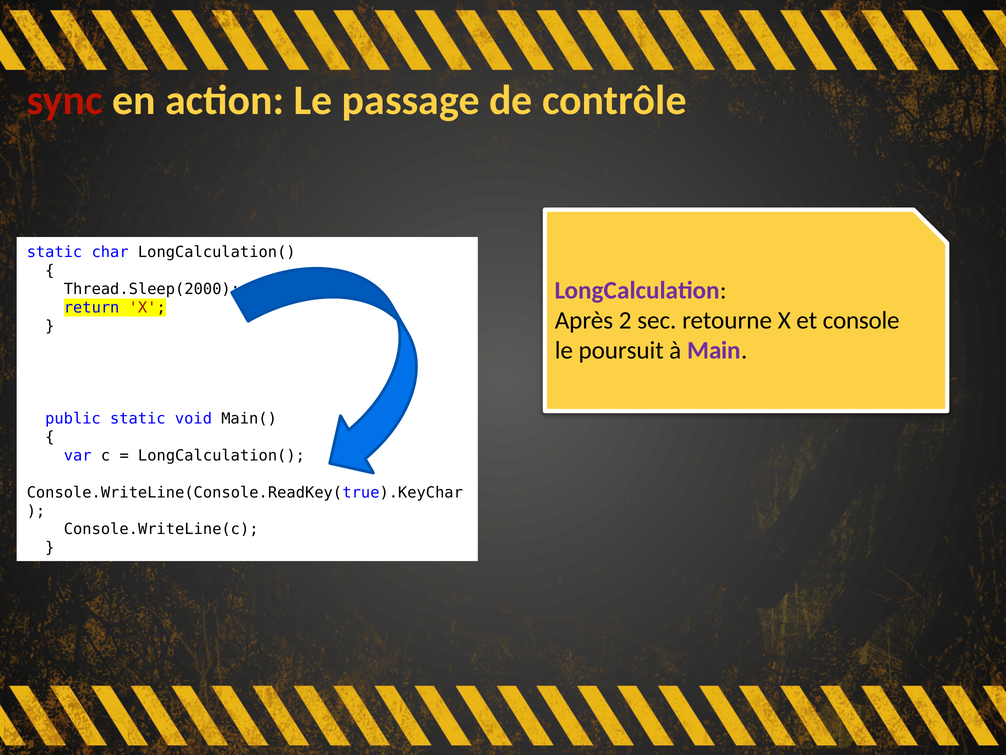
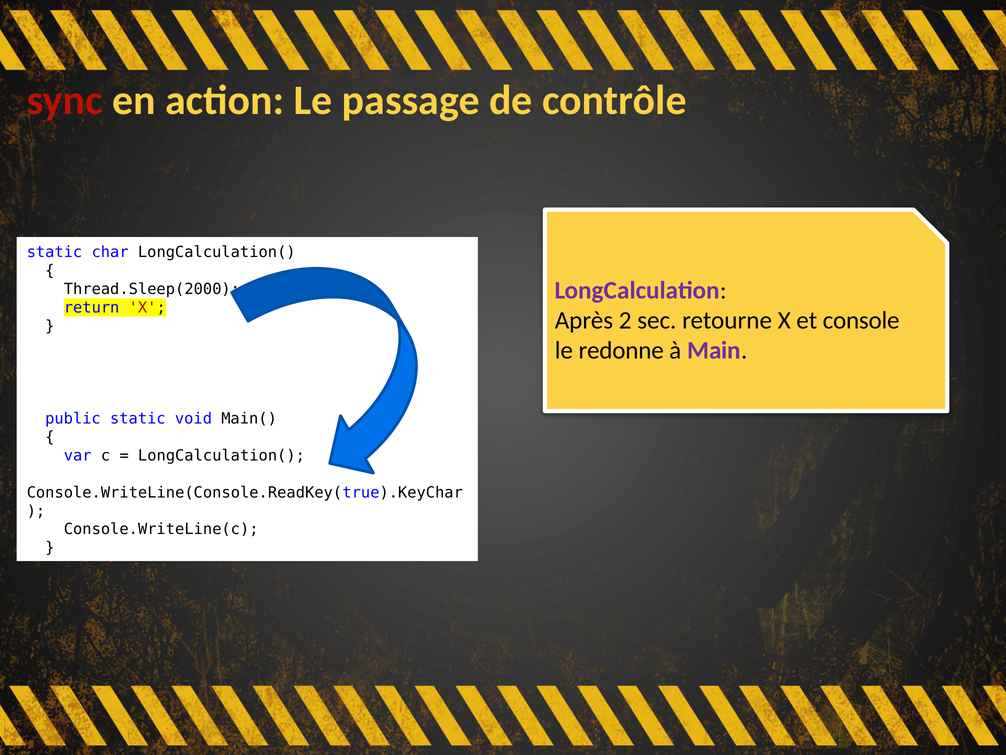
poursuit: poursuit -> redonne (621, 350)
